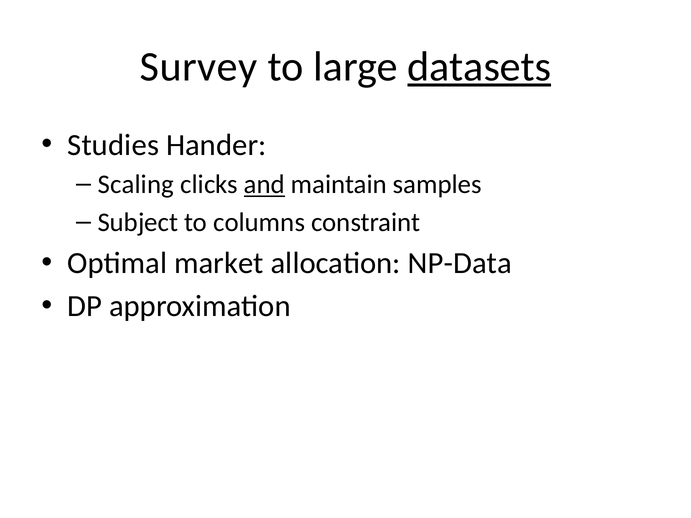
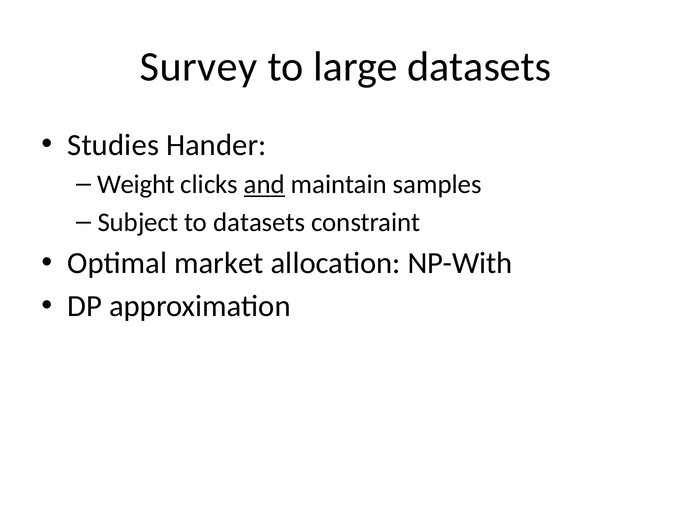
datasets underline: present -> none (479, 67)
Scaling: Scaling -> Weight (136, 185)
to columns: columns -> datasets (259, 222)
NP-Data: NP-Data -> NP-With (460, 263)
